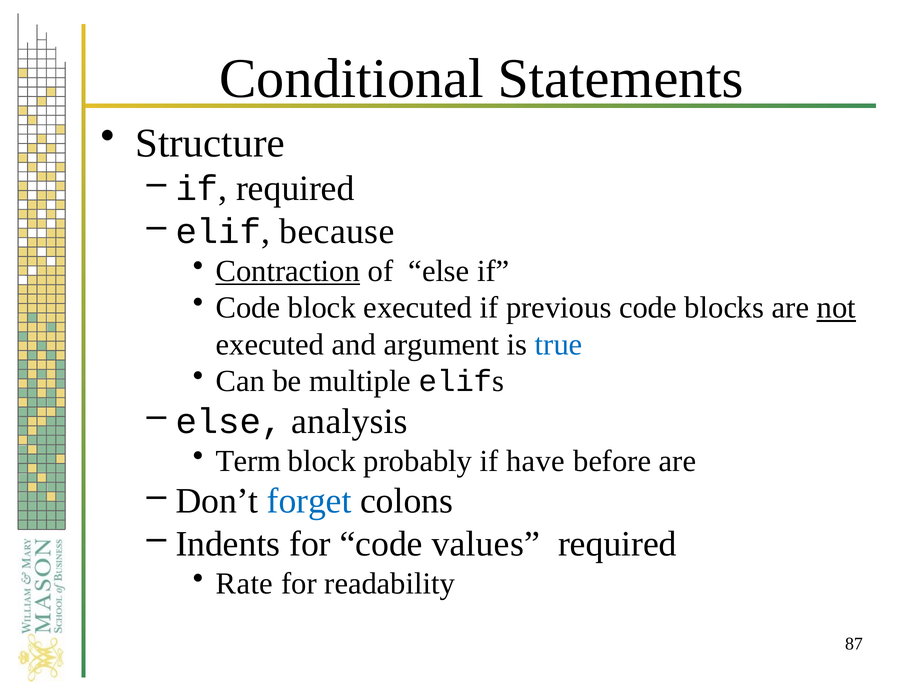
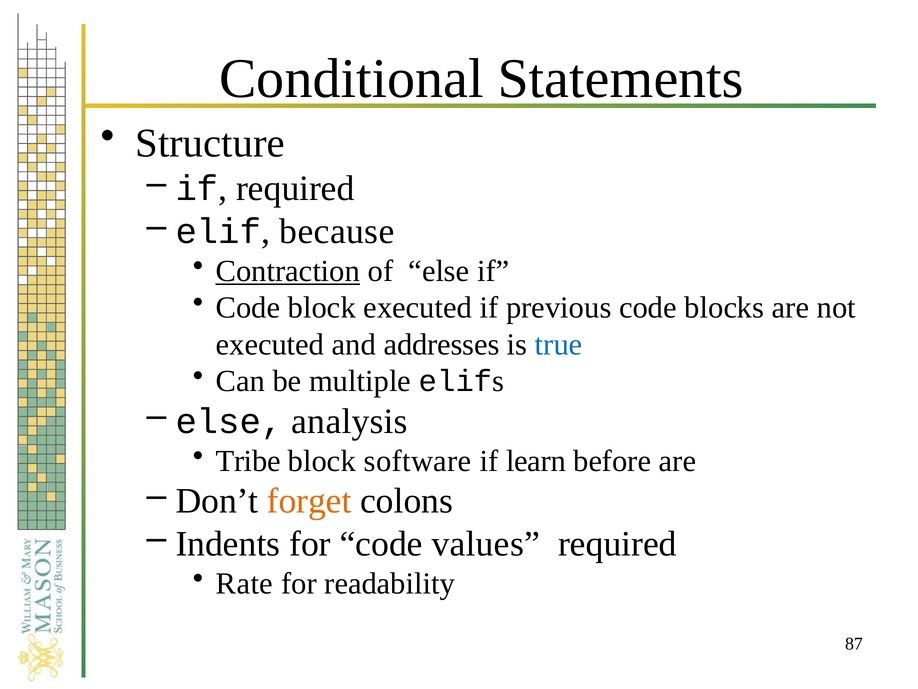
not underline: present -> none (836, 308)
argument: argument -> addresses (442, 344)
Term: Term -> Tribe (248, 461)
probably: probably -> software (418, 461)
have: have -> learn (536, 461)
forget colour: blue -> orange (309, 501)
